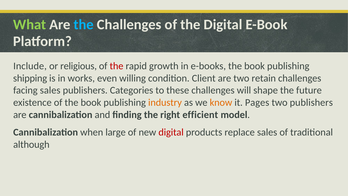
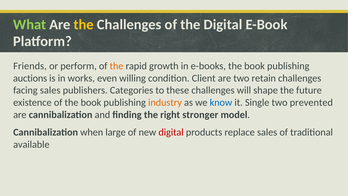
the colour: light blue -> yellow (84, 25)
Include: Include -> Friends (30, 66)
religious: religious -> perform (79, 66)
the colour: red -> orange (117, 66)
shipping: shipping -> auctions (30, 78)
know colour: orange -> blue (221, 102)
Pages: Pages -> Single (257, 102)
two publishers: publishers -> prevented (311, 102)
efficient: efficient -> stronger (200, 115)
although: although -> available (31, 144)
